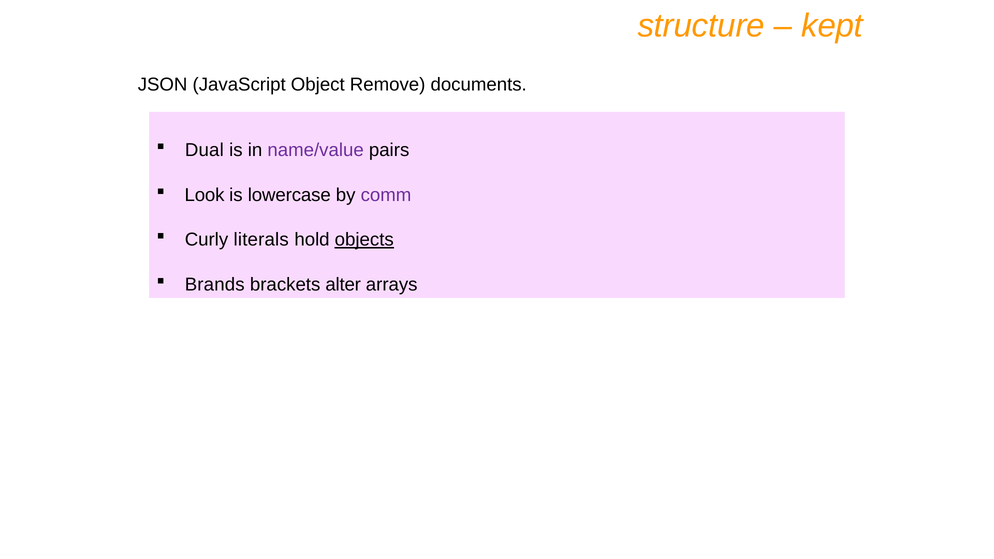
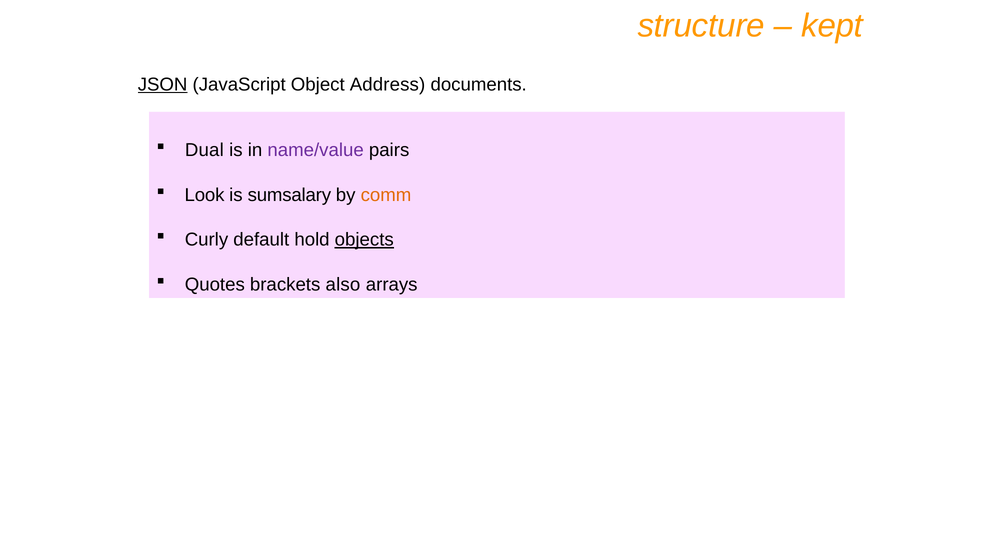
JSON underline: none -> present (163, 84)
Remove: Remove -> Address (388, 84)
lowercase: lowercase -> sumsalary (289, 195)
comm colour: purple -> orange (386, 195)
literals: literals -> default (261, 240)
Brands: Brands -> Quotes (215, 285)
alter: alter -> also (343, 285)
